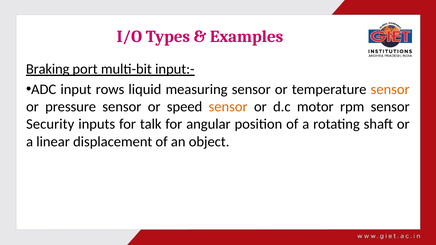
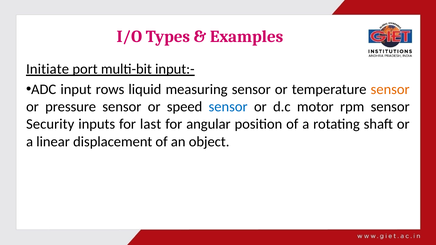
Braking: Braking -> Initiate (48, 69)
sensor colour: orange -> blue (228, 107)
talk: talk -> last (151, 124)
